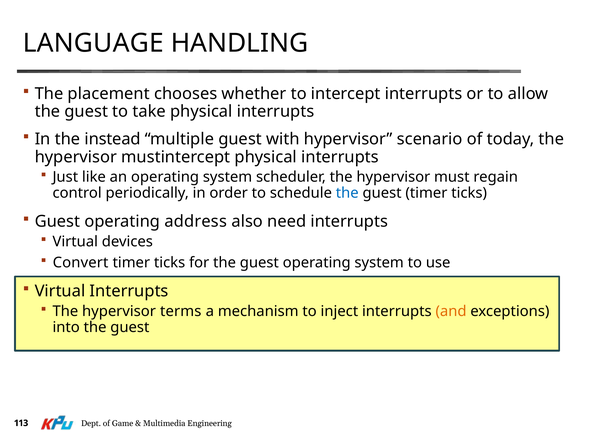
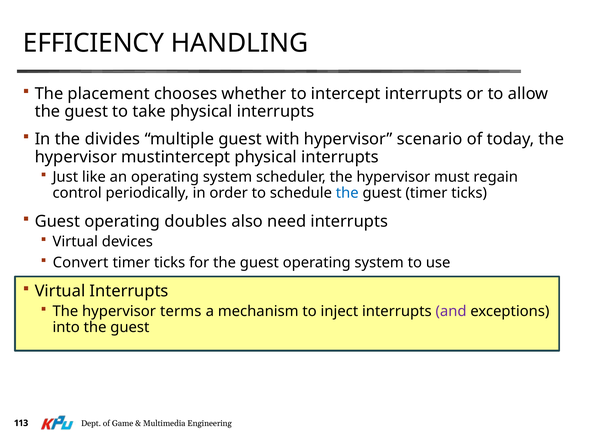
LANGUAGE: LANGUAGE -> EFFICIENCY (93, 43)
instead: instead -> divides (112, 139)
address: address -> doubles (196, 222)
and colour: orange -> purple (451, 312)
